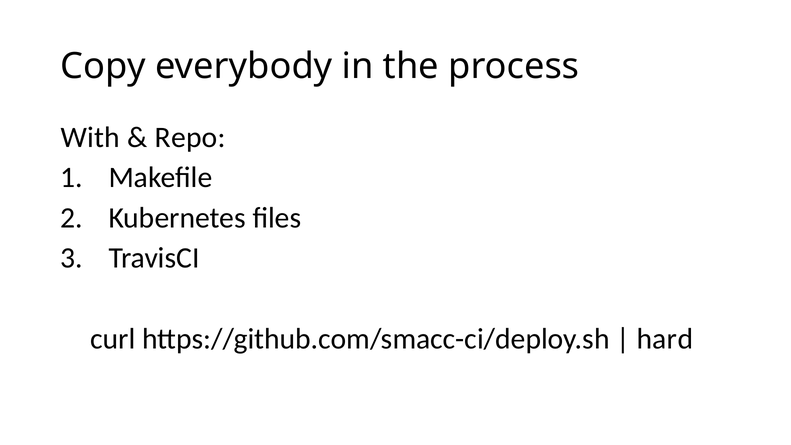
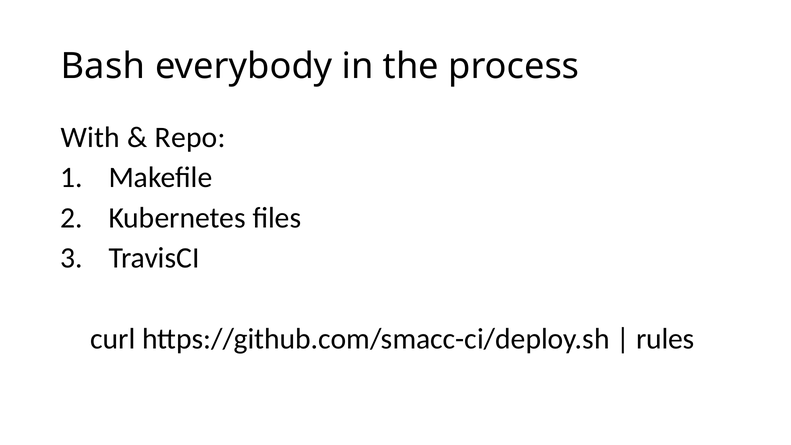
Copy: Copy -> Bash (103, 66)
hard: hard -> rules (665, 339)
